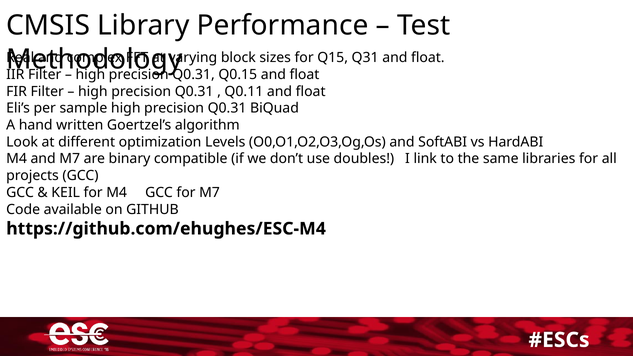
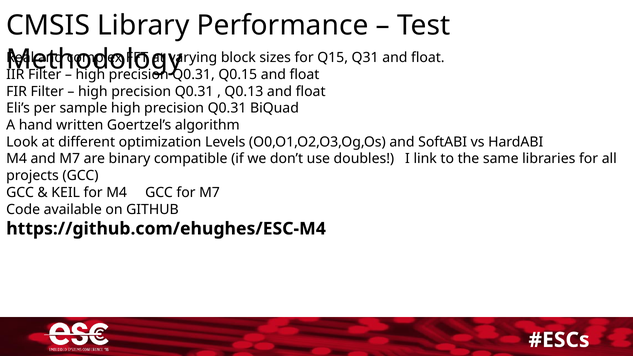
Q0.11: Q0.11 -> Q0.13 (244, 91)
